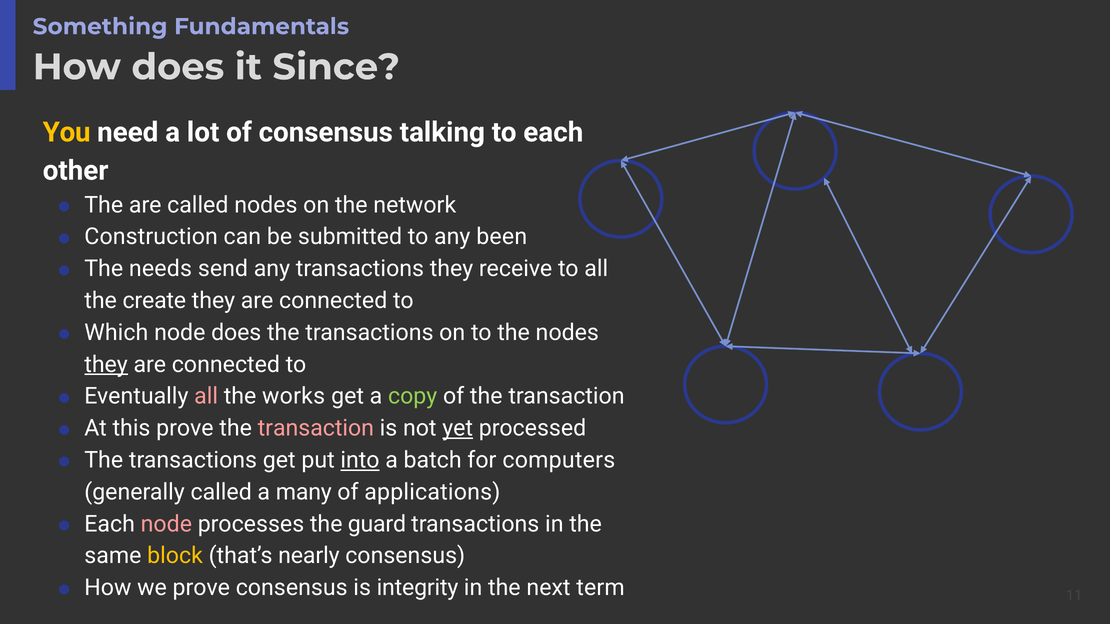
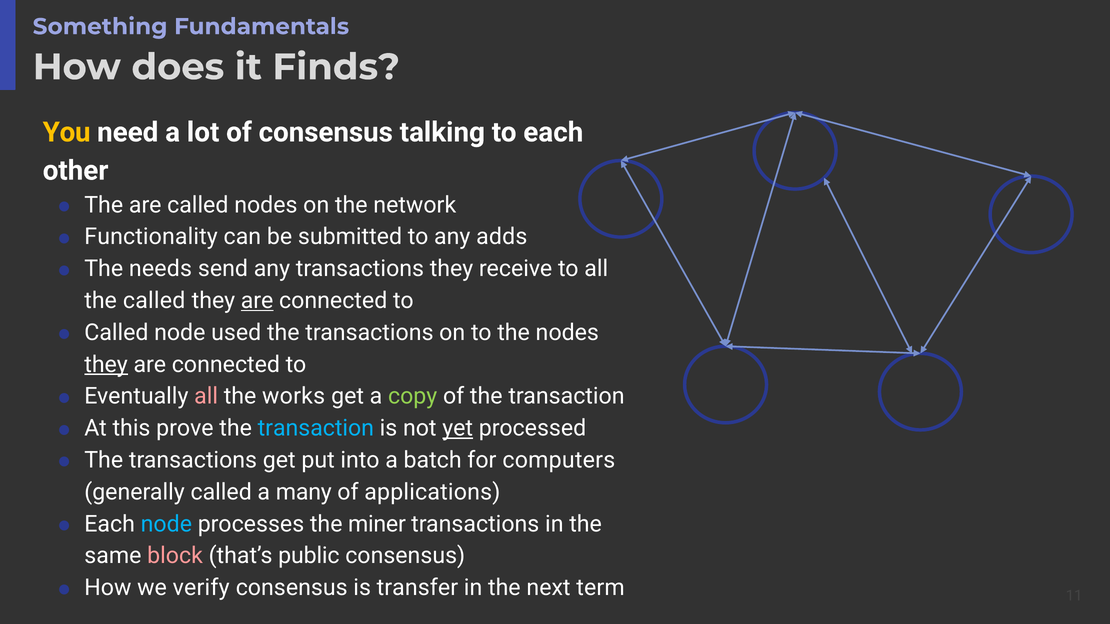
Since: Since -> Finds (336, 67)
Construction: Construction -> Functionality (151, 237)
been: been -> adds (502, 237)
the create: create -> called (154, 301)
are underline: none -> present (257, 301)
Which: Which -> Called (116, 333)
node does: does -> used (236, 333)
transaction colour: pink -> light blue (316, 428)
into underline: present -> none (360, 460)
node colour: pink -> light blue (166, 524)
guard: guard -> miner (377, 524)
block colour: yellow -> pink (175, 556)
nearly: nearly -> public (309, 556)
we prove: prove -> verify (201, 588)
integrity: integrity -> transfer (417, 588)
